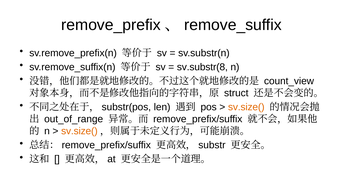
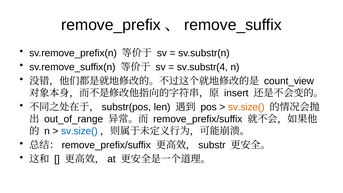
sv.substr(8: sv.substr(8 -> sv.substr(4 (202, 67)
struct: struct -> insert (236, 93)
sv.size( colour: orange -> blue (79, 131)
